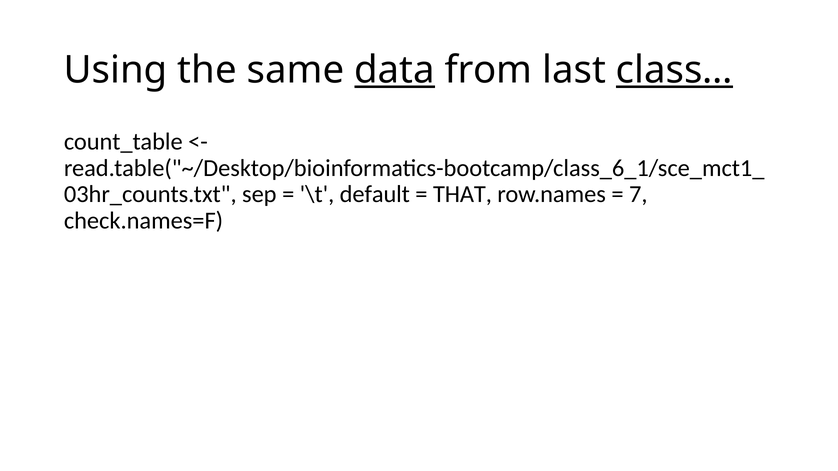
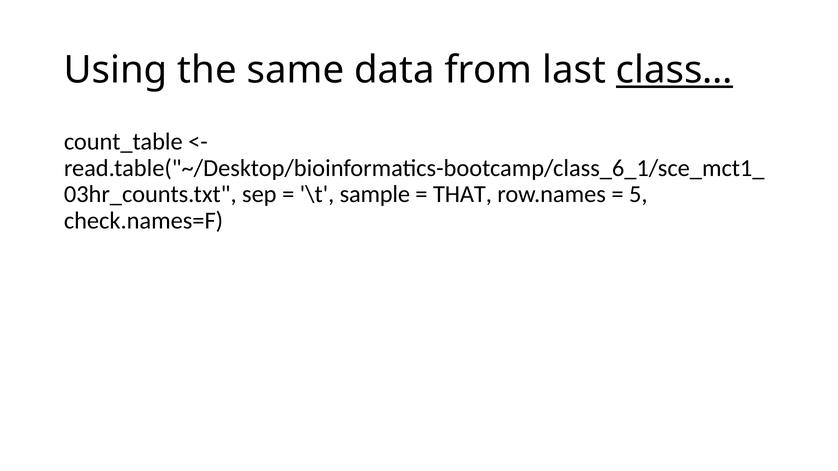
data underline: present -> none (395, 70)
default: default -> sample (375, 194)
7: 7 -> 5 (638, 194)
